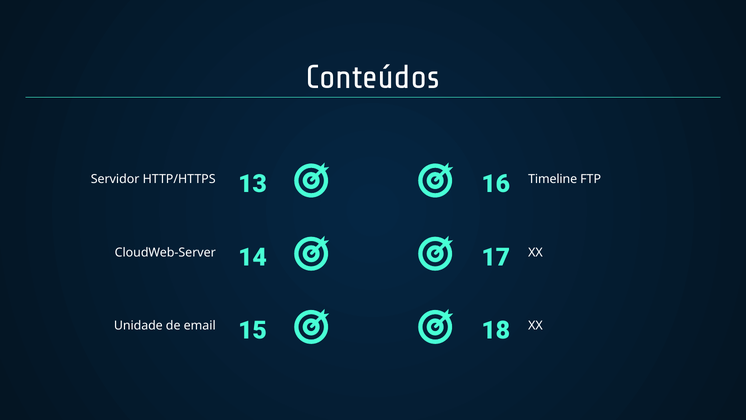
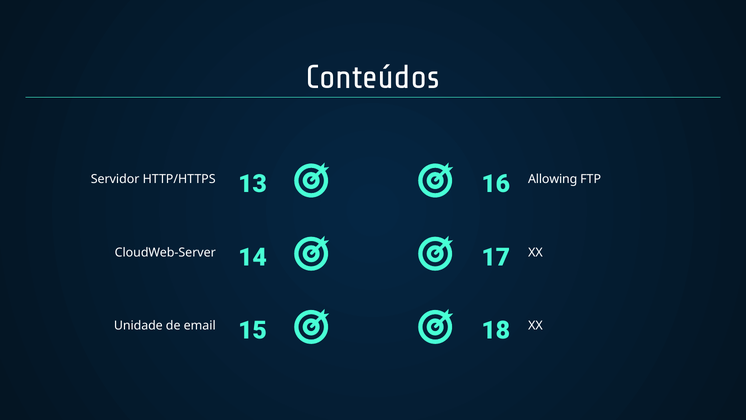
Timeline: Timeline -> Allowing (553, 179)
